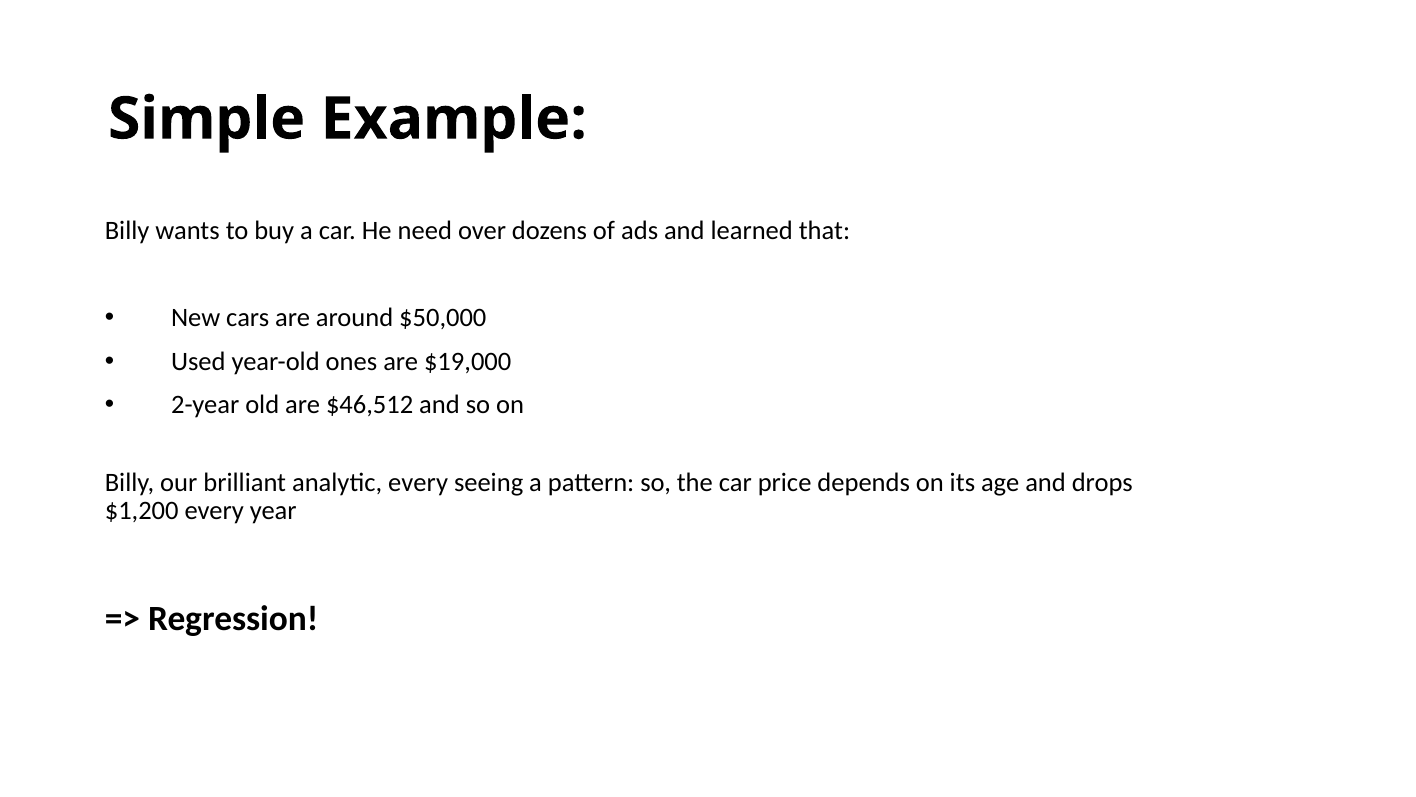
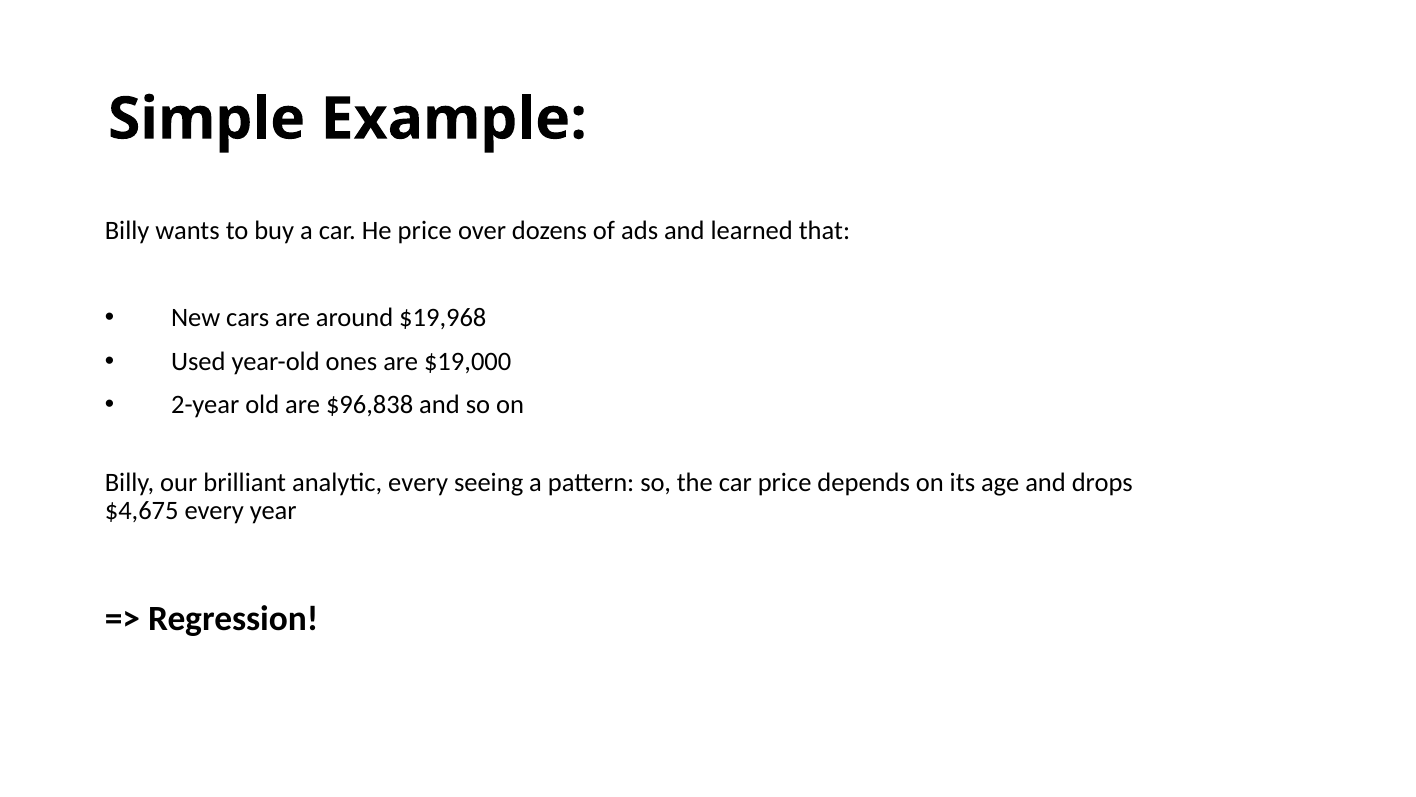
He need: need -> price (425, 231)
$50,000: $50,000 -> $19,968 (443, 318)
$46,512: $46,512 -> $96,838 (370, 405)
$1,200: $1,200 -> $4,675 (142, 511)
